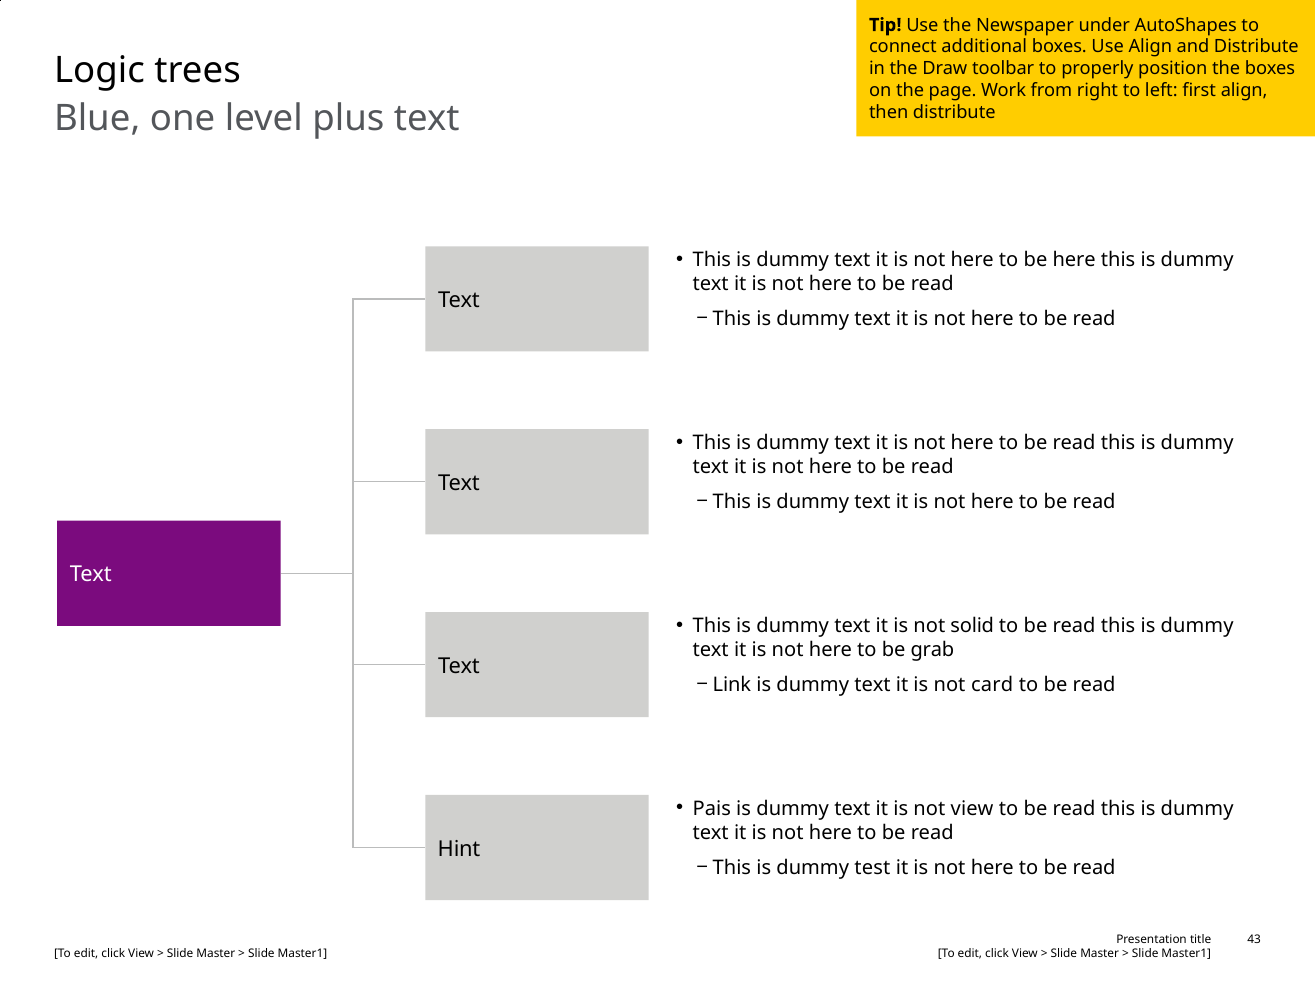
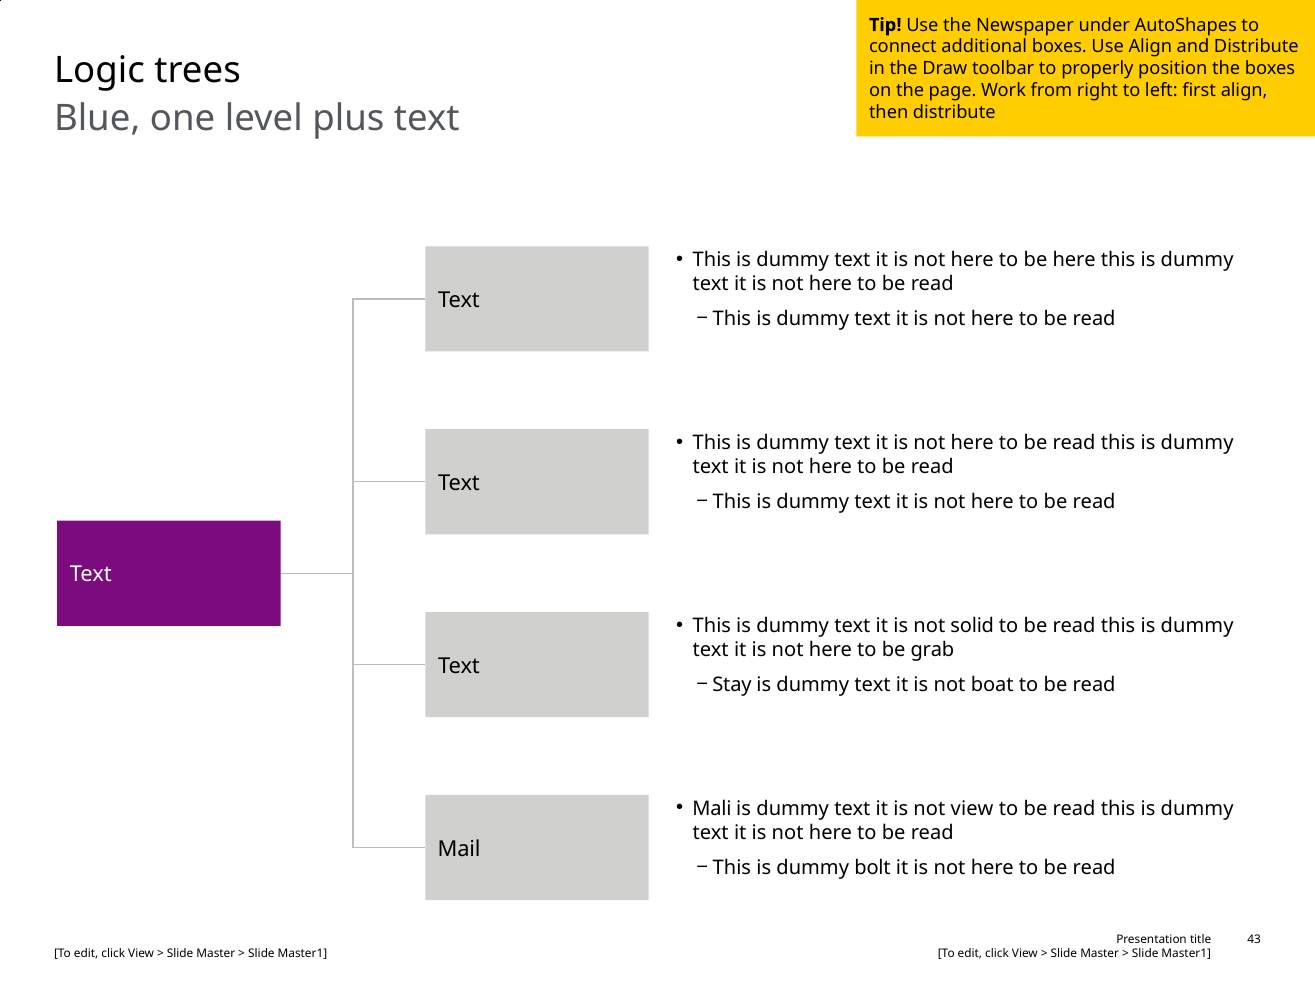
Link: Link -> Stay (732, 685)
card: card -> boat (992, 685)
Pais: Pais -> Mali (712, 809)
Hint: Hint -> Mail (459, 849)
test: test -> bolt (873, 868)
